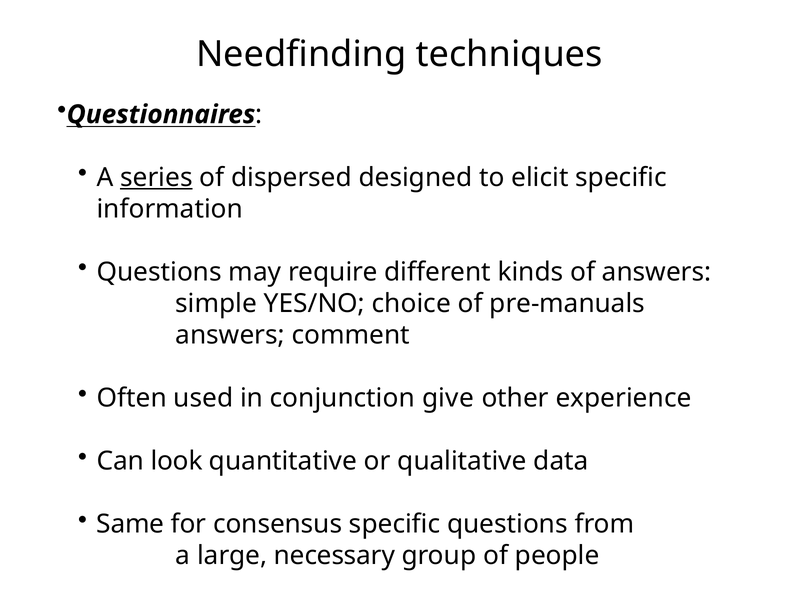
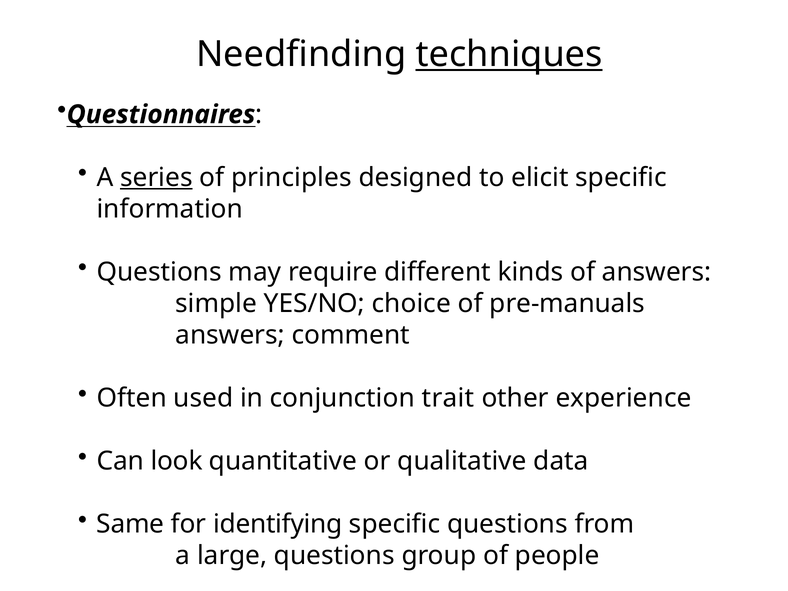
techniques underline: none -> present (509, 55)
dispersed: dispersed -> principles (292, 178)
give: give -> trait (448, 398)
consensus: consensus -> identifying (278, 524)
large necessary: necessary -> questions (334, 556)
